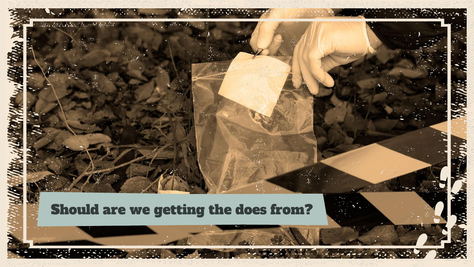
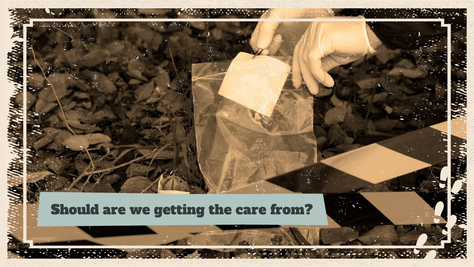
does: does -> care (251, 210)
